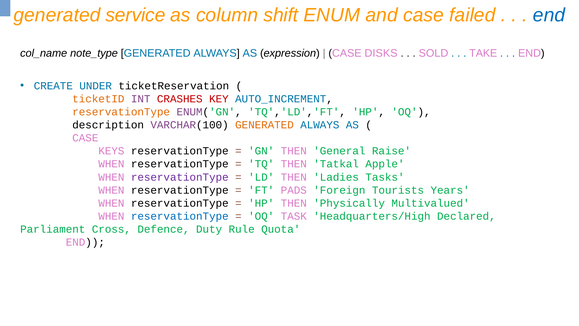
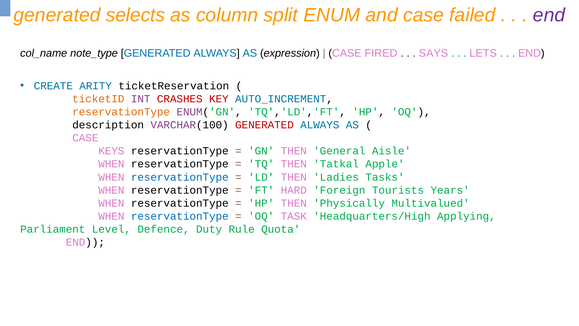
service: service -> selects (135, 15)
shift: shift -> split (281, 15)
end colour: blue -> purple (549, 15)
DISKS: DISKS -> FIRED (381, 53)
SOLD: SOLD -> SAYS (433, 53)
TAKE: TAKE -> LETS (483, 53)
UNDER: UNDER -> ARITY (96, 86)
GENERATED colour: orange -> red (264, 125)
Raise: Raise -> Aisle (391, 151)
reservationType colour: purple -> blue (180, 177)
PADS: PADS -> HARD (294, 190)
Declared: Declared -> Applying (466, 216)
Cross: Cross -> Level (111, 229)
